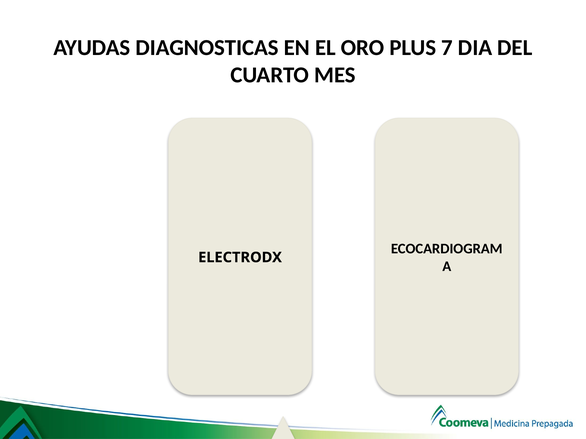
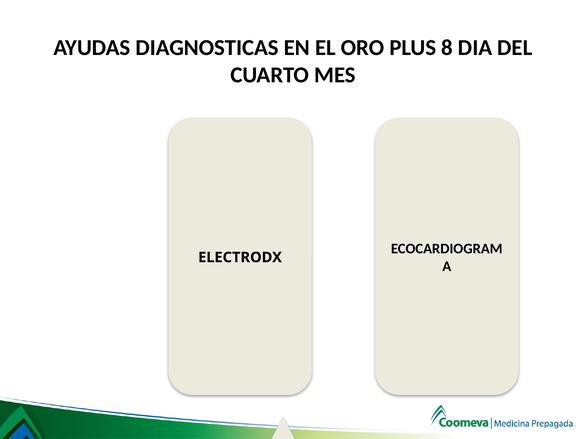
7: 7 -> 8 (447, 48)
